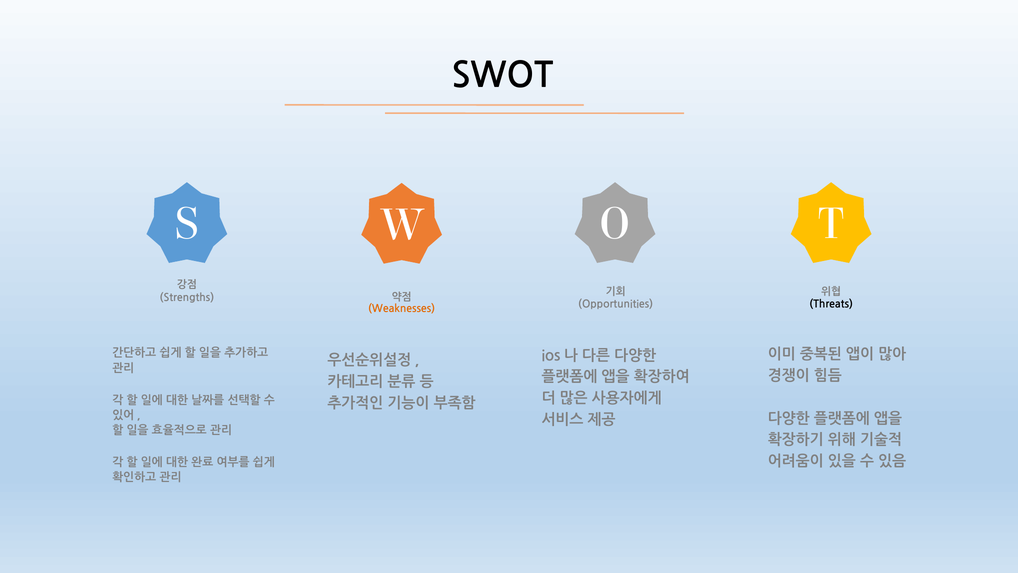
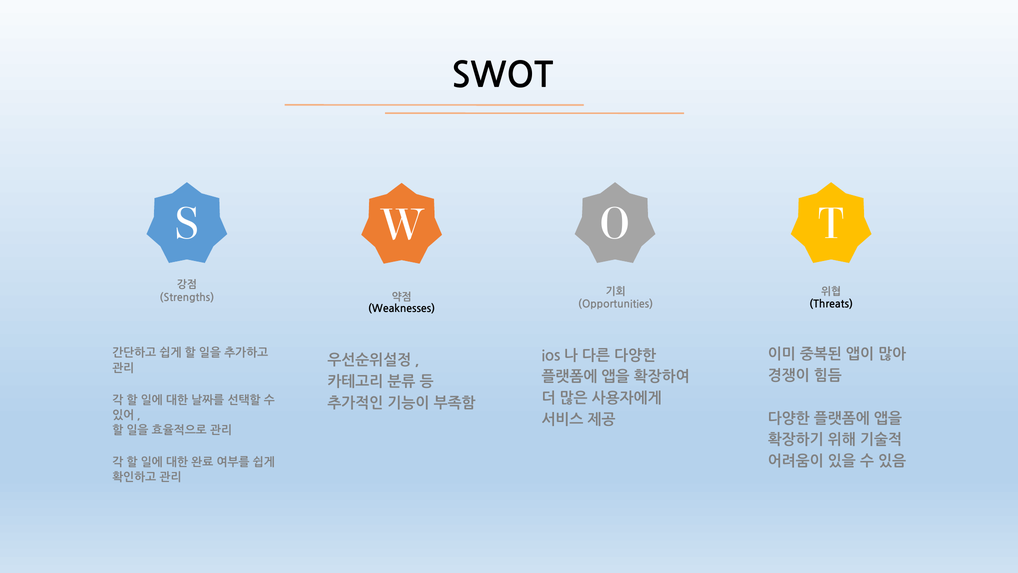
Weaknesses colour: orange -> black (402, 309)
